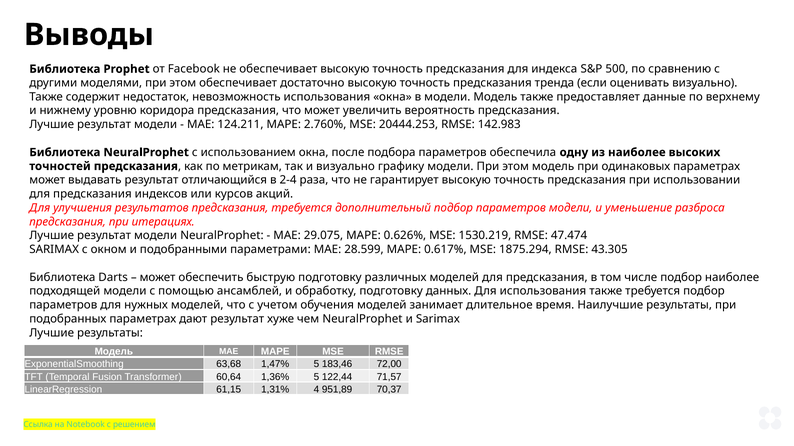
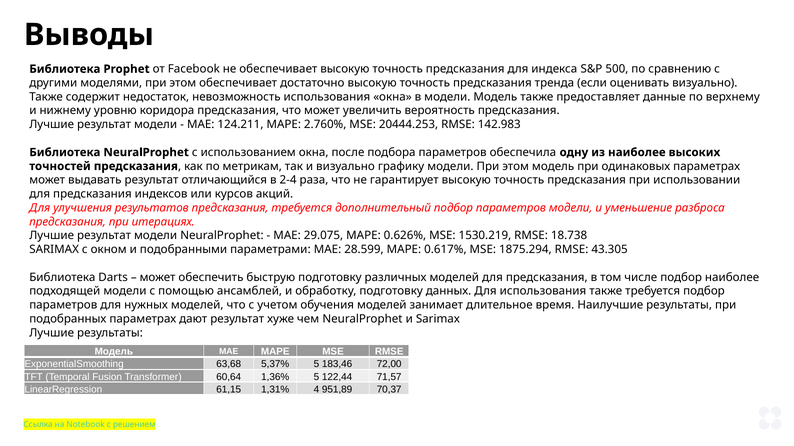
47.474: 47.474 -> 18.738 (569, 236)
1,47%: 1,47% -> 5,37% (275, 364)
